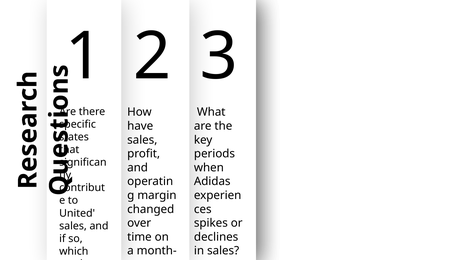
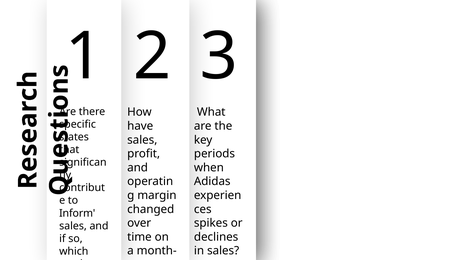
United: United -> Inform (77, 213)
